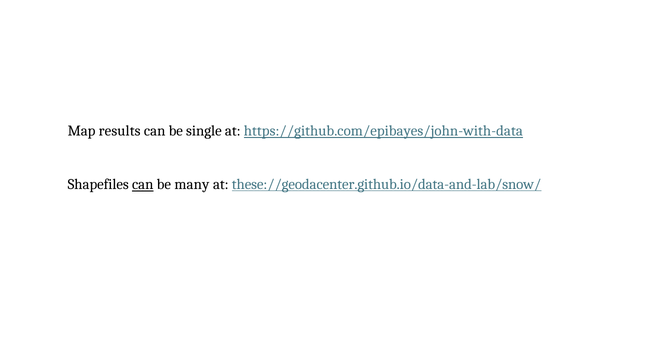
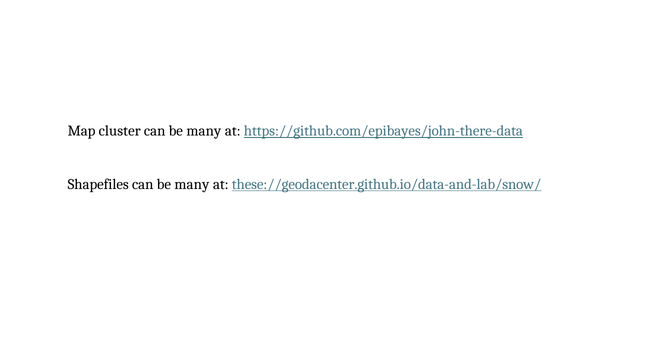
results: results -> cluster (120, 131)
single: single -> many (204, 131)
https://github.com/epibayes/john-with-data: https://github.com/epibayes/john-with-data -> https://github.com/epibayes/john-there-data (383, 131)
can underline: present -> none (143, 184)
